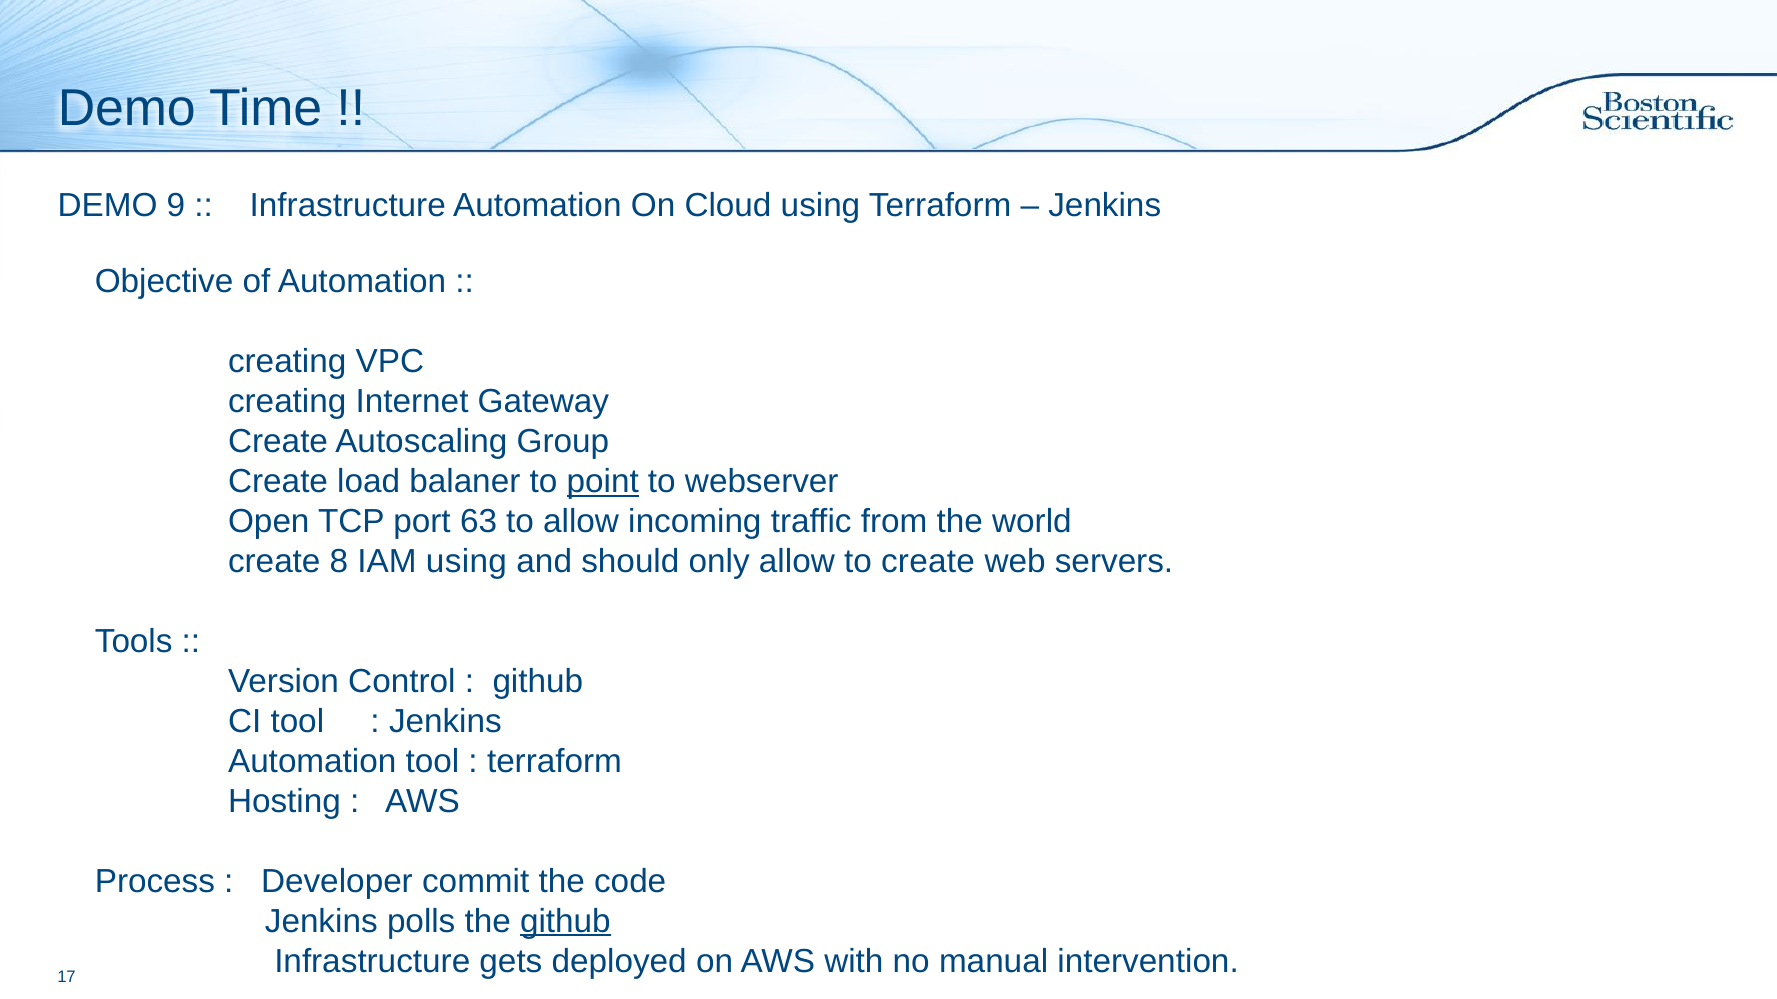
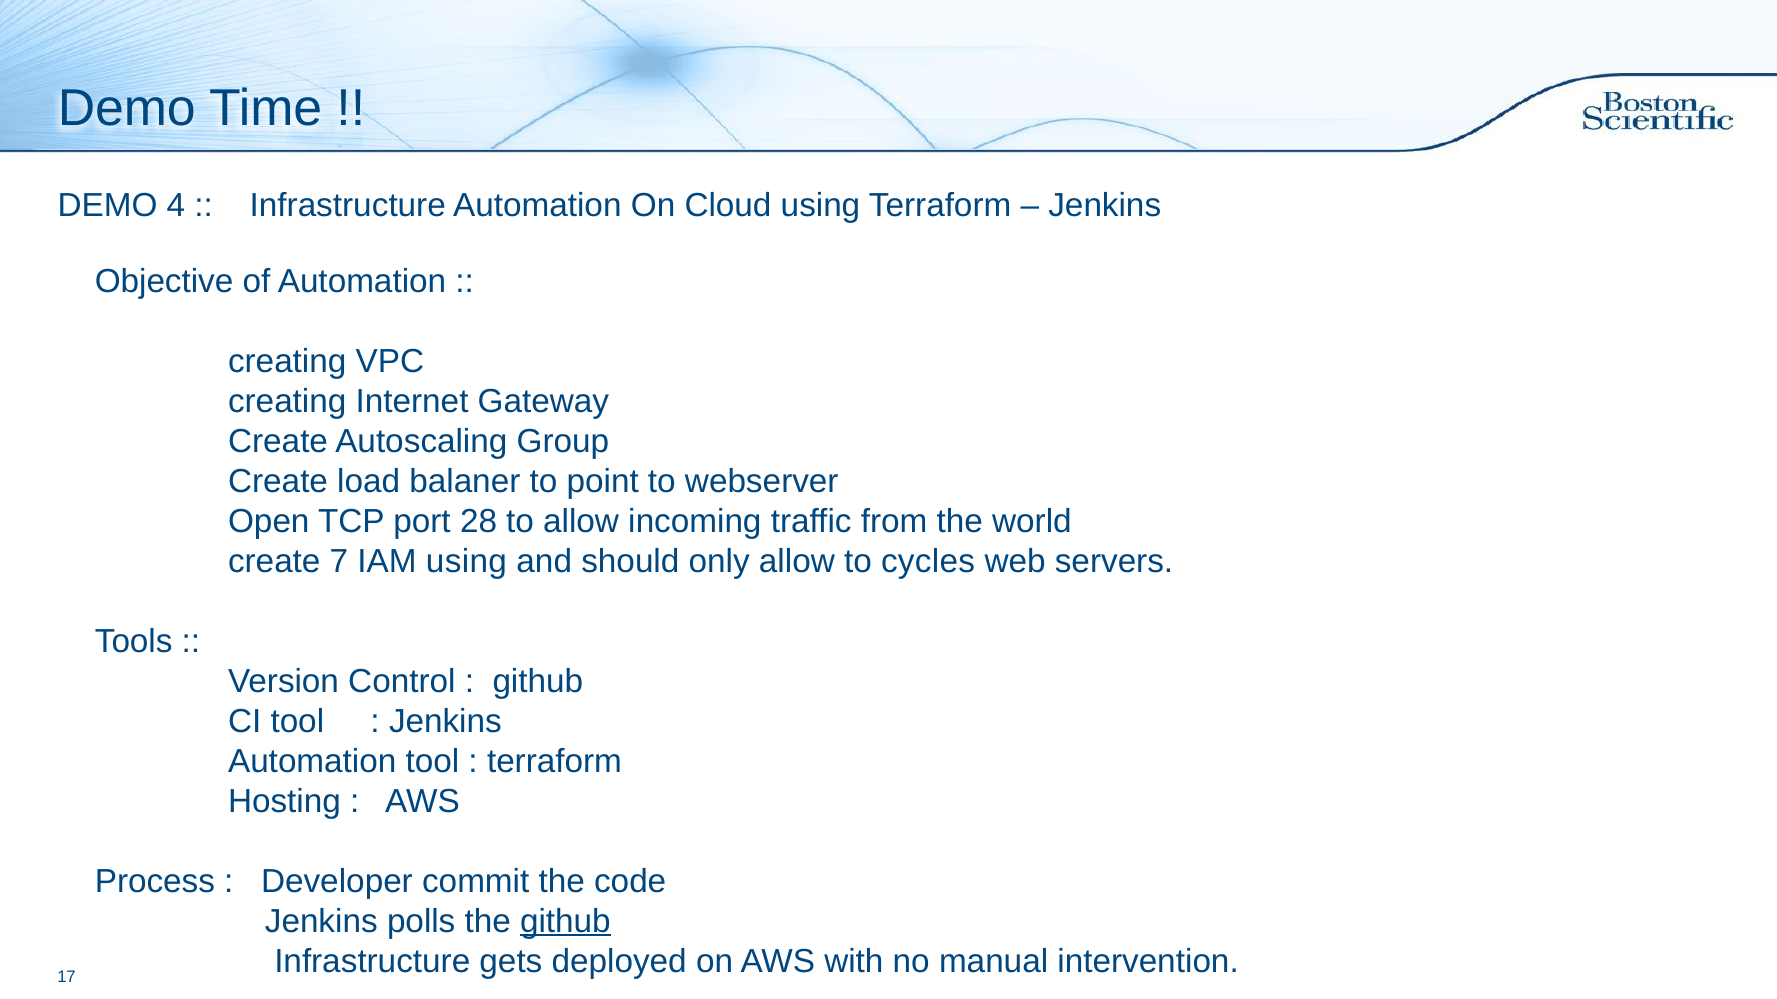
9: 9 -> 4 (176, 206)
point underline: present -> none (603, 482)
63: 63 -> 28 (479, 522)
8: 8 -> 7 (339, 562)
to create: create -> cycles (928, 562)
